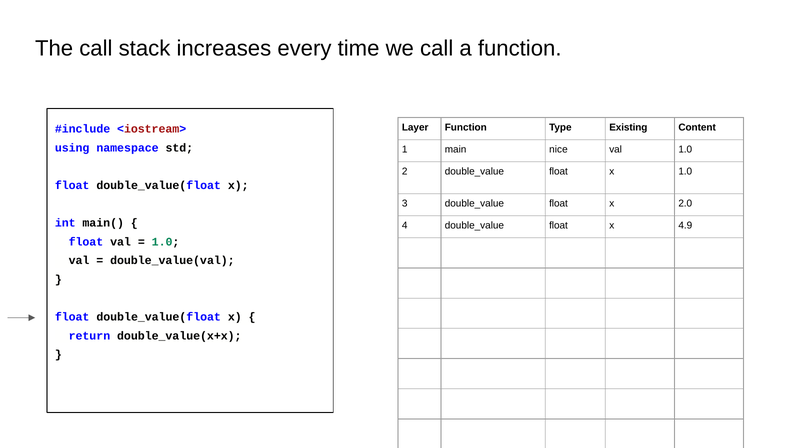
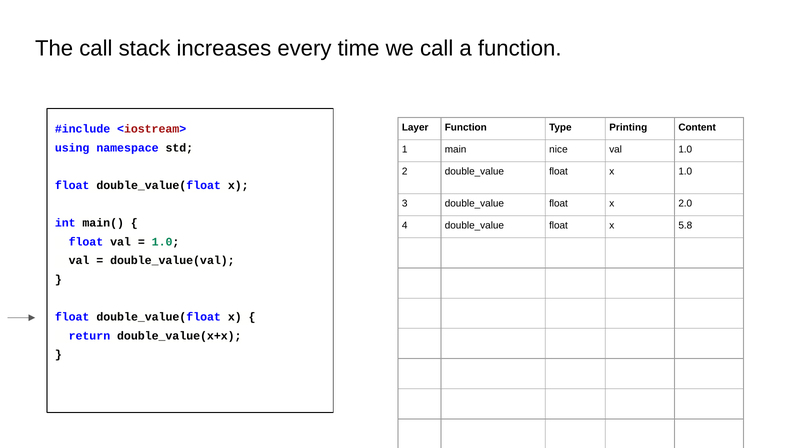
Existing: Existing -> Printing (628, 127)
4.9: 4.9 -> 5.8 (685, 225)
